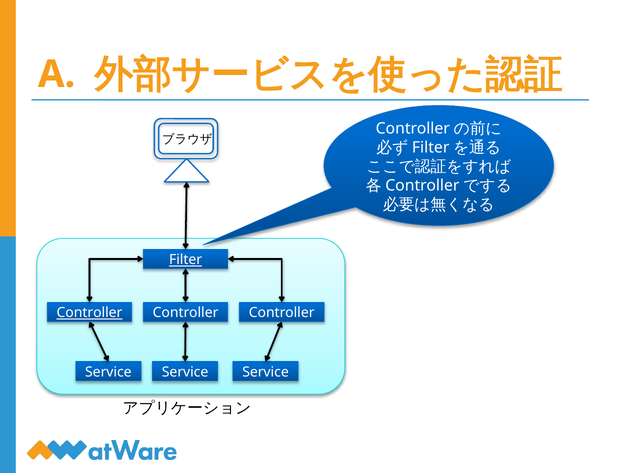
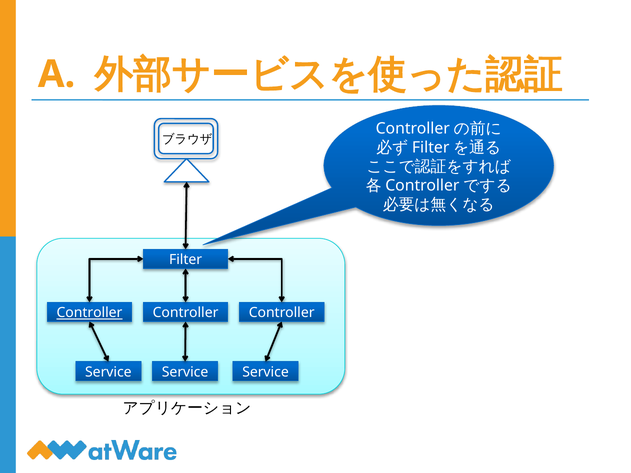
Filter underline: present -> none (186, 260)
